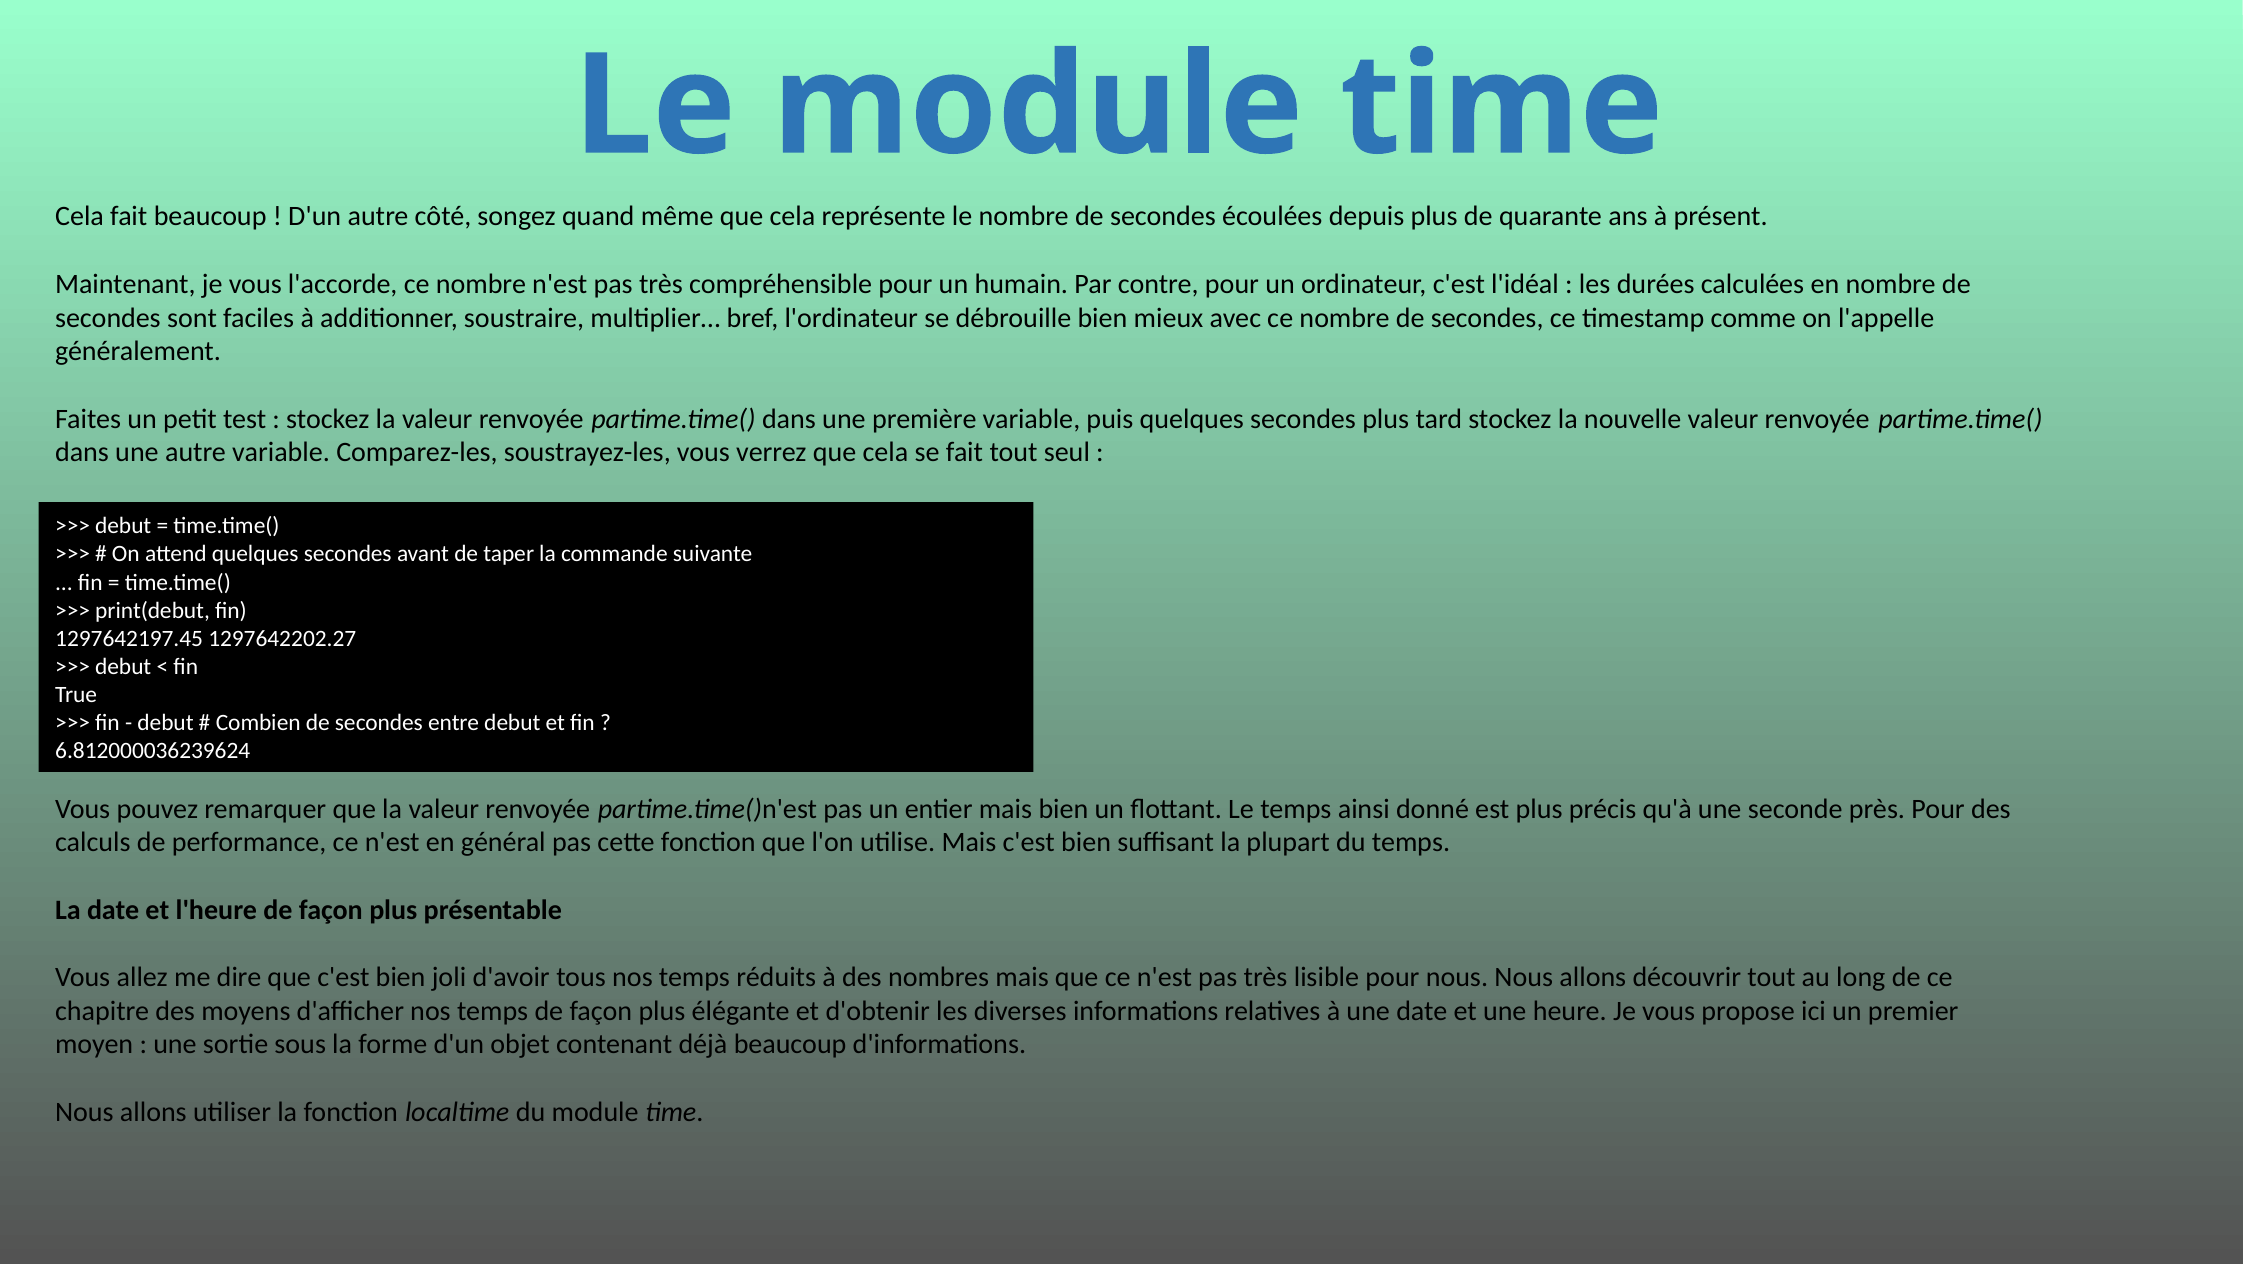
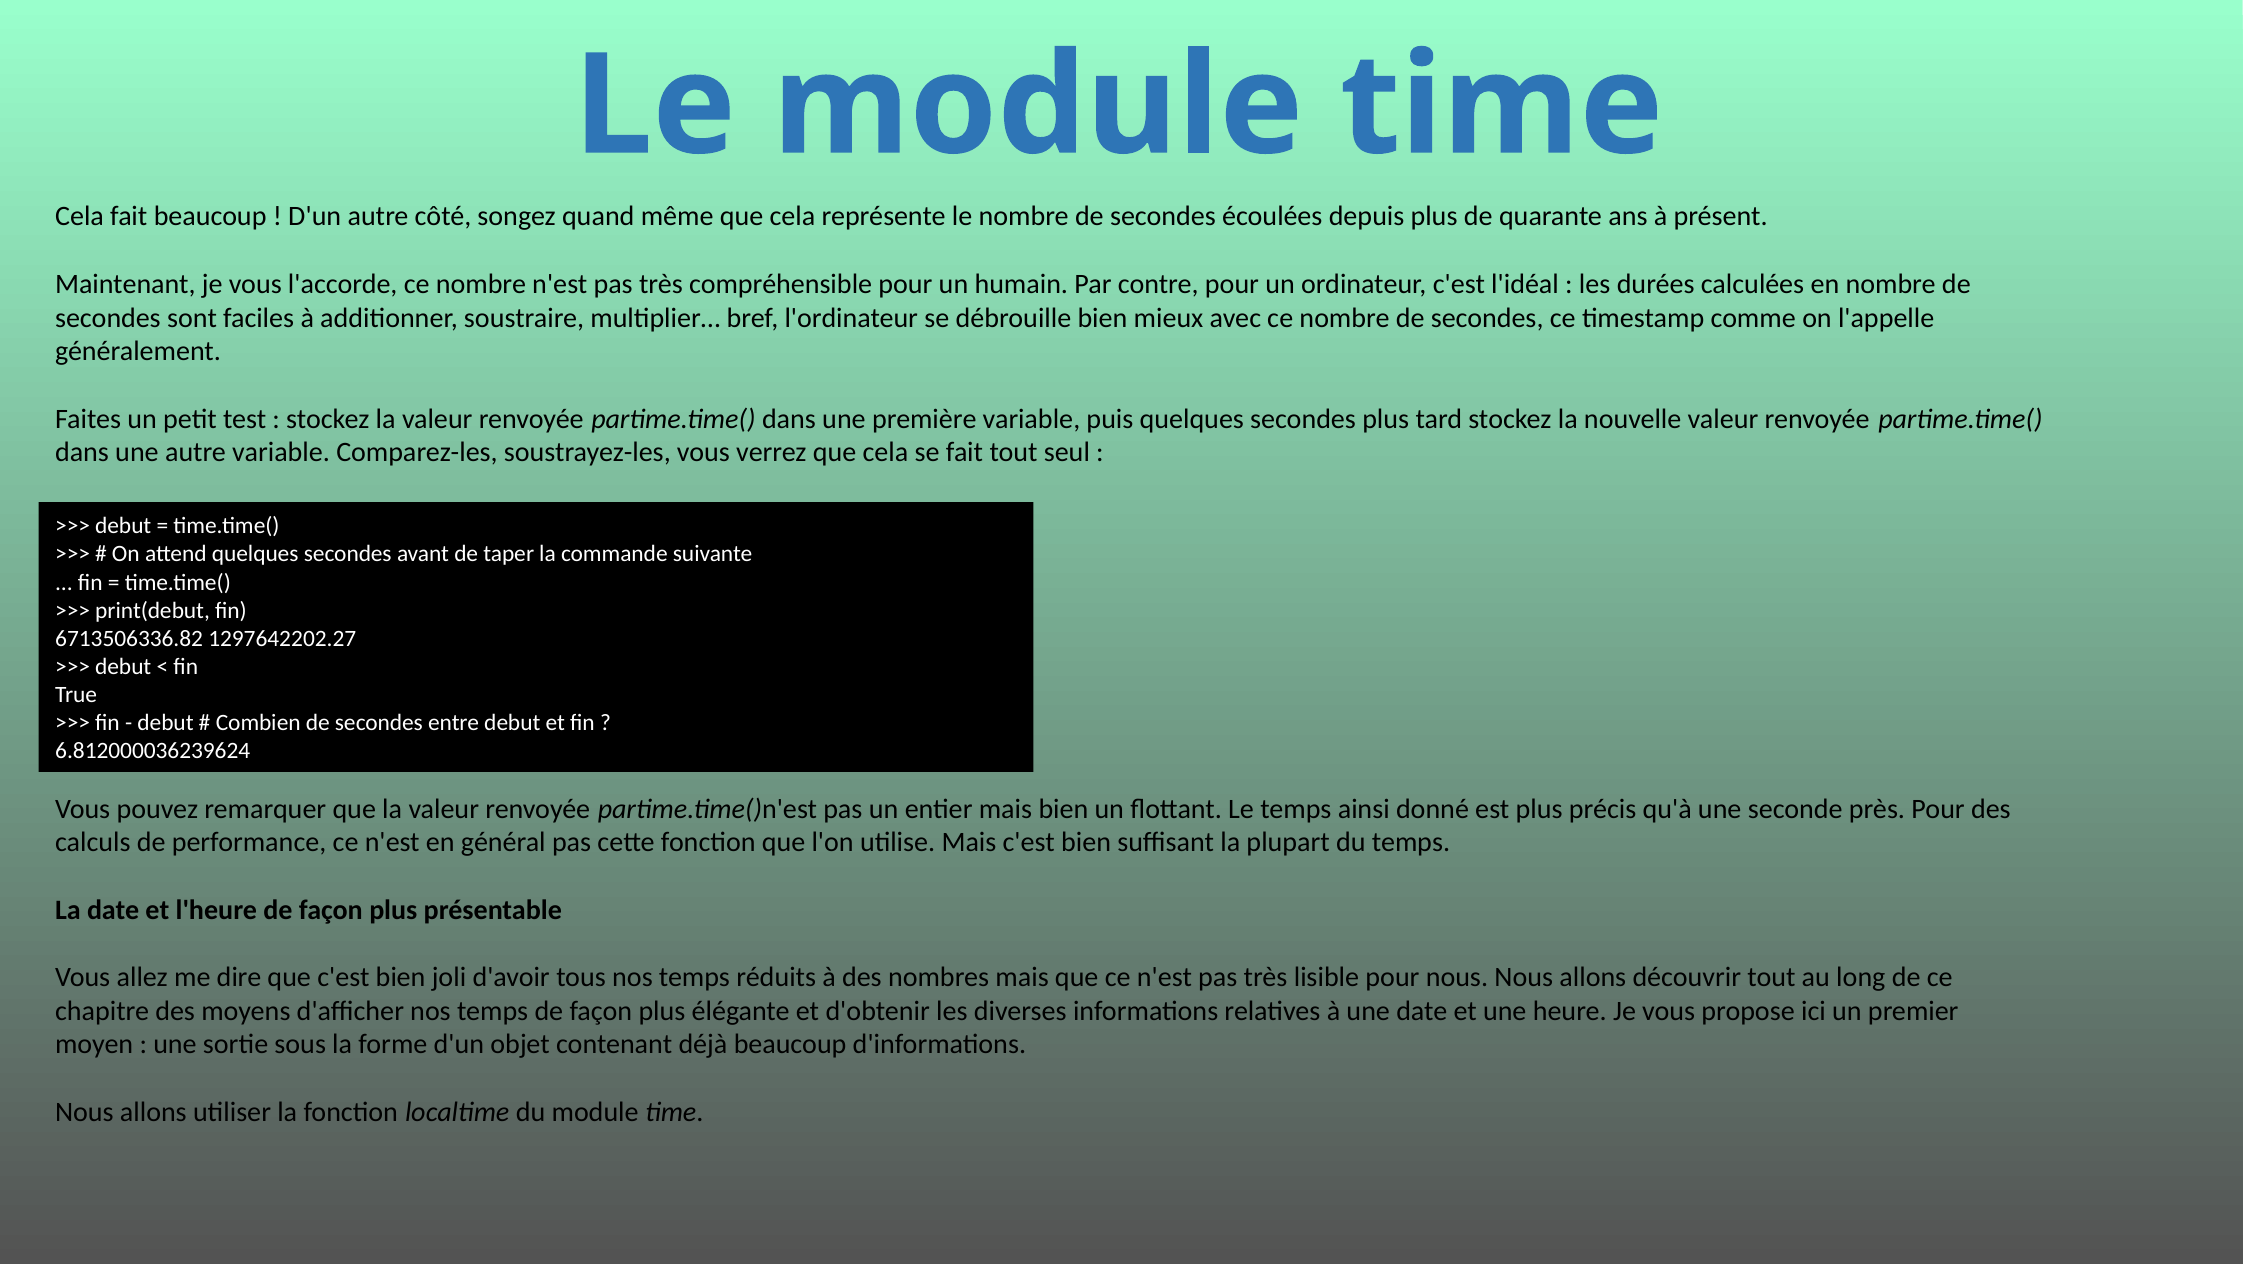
1297642197.45: 1297642197.45 -> 6713506336.82 (129, 639)
